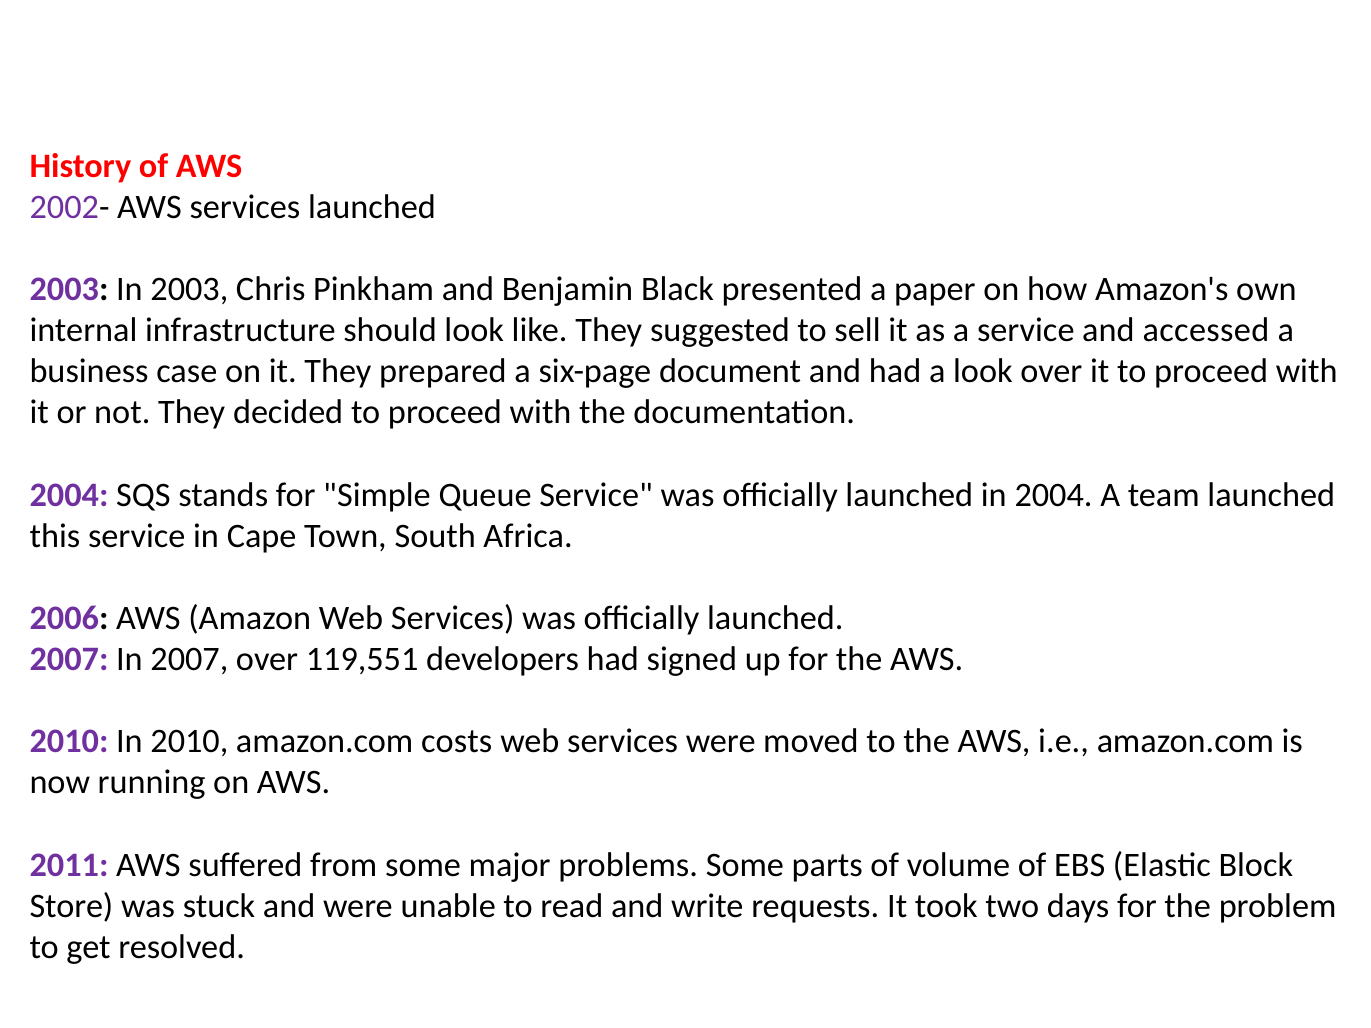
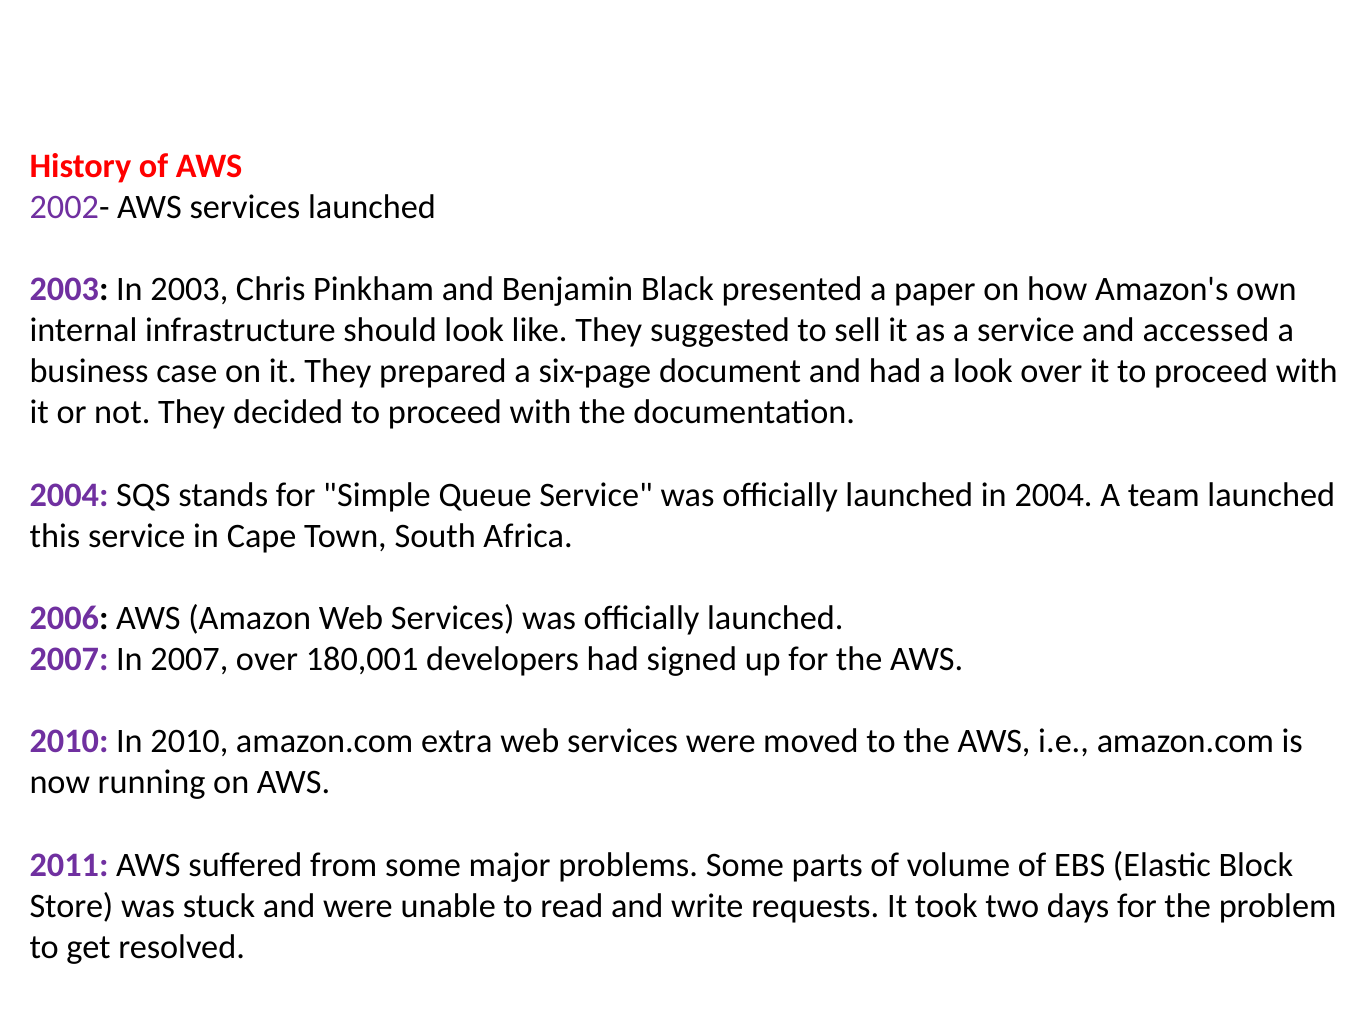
119,551: 119,551 -> 180,001 (362, 659)
costs: costs -> extra (457, 742)
